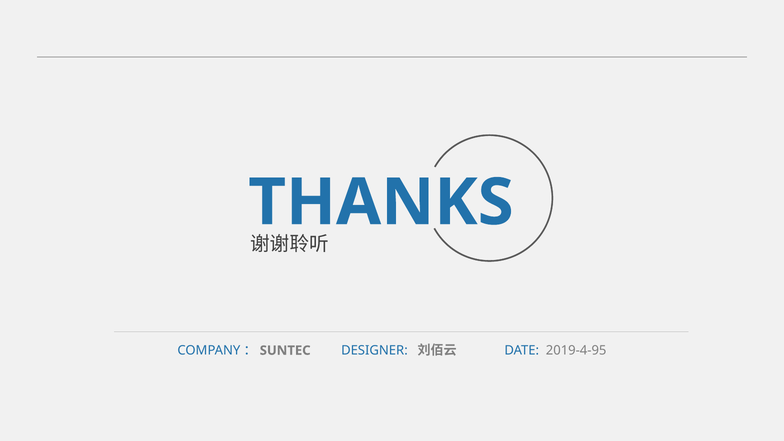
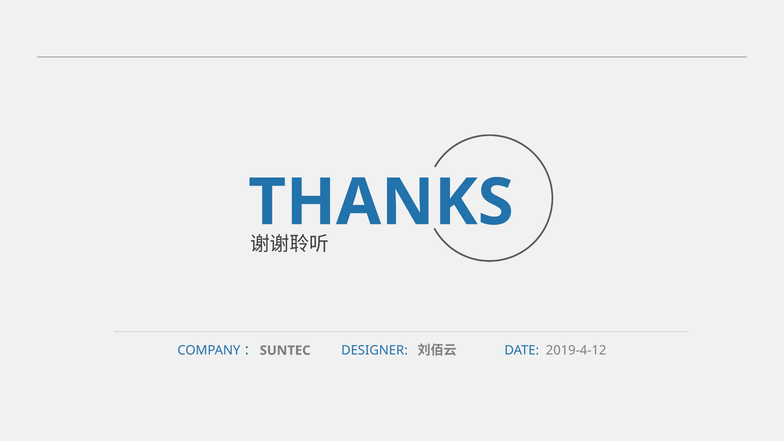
2019-4-95: 2019-4-95 -> 2019-4-12 (576, 350)
